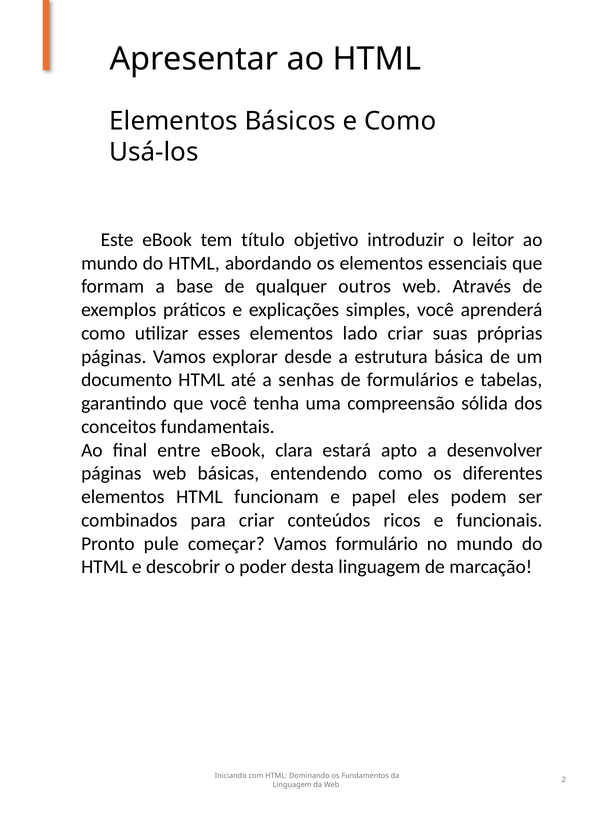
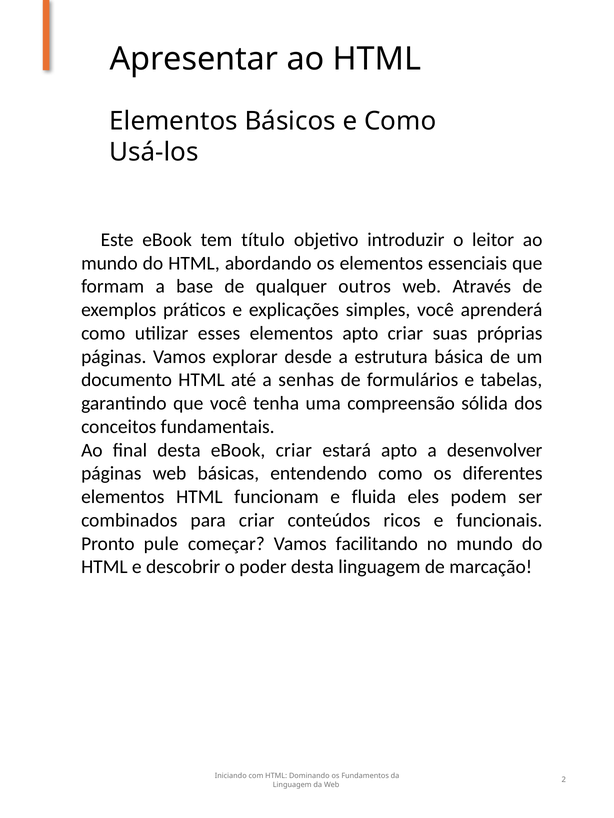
elementos lado: lado -> apto (360, 334)
final entre: entre -> desta (179, 450)
eBook clara: clara -> criar (294, 450)
papel: papel -> fluida (374, 497)
formulário: formulário -> facilitando (377, 544)
